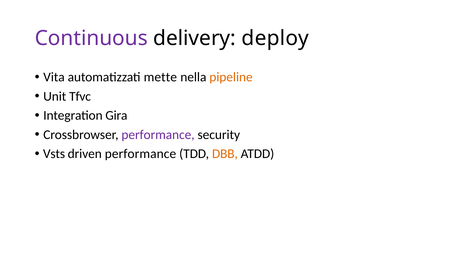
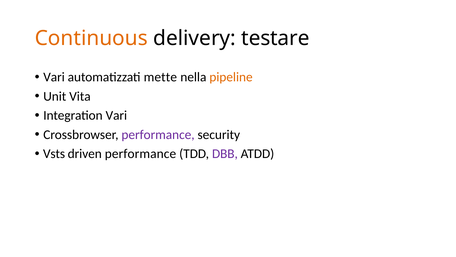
Continuous colour: purple -> orange (91, 38)
deploy: deploy -> testare (275, 38)
Vita: Vita -> Vari (54, 77)
Tfvc: Tfvc -> Vita (80, 96)
Integration Gira: Gira -> Vari (116, 115)
DBB colour: orange -> purple (225, 154)
